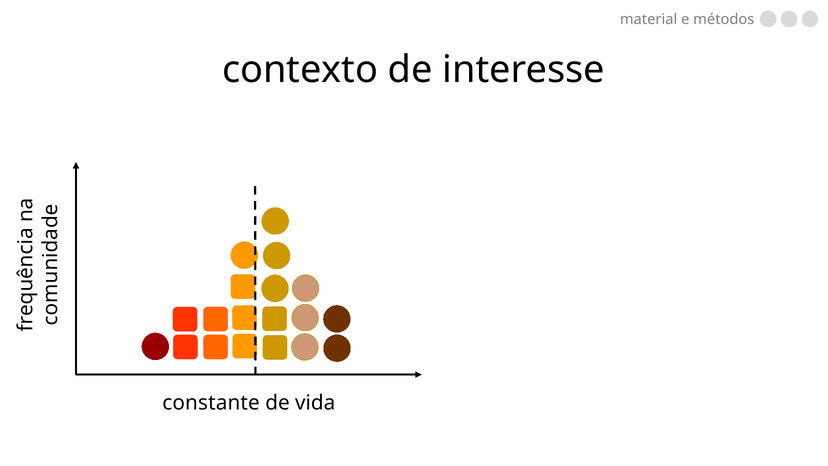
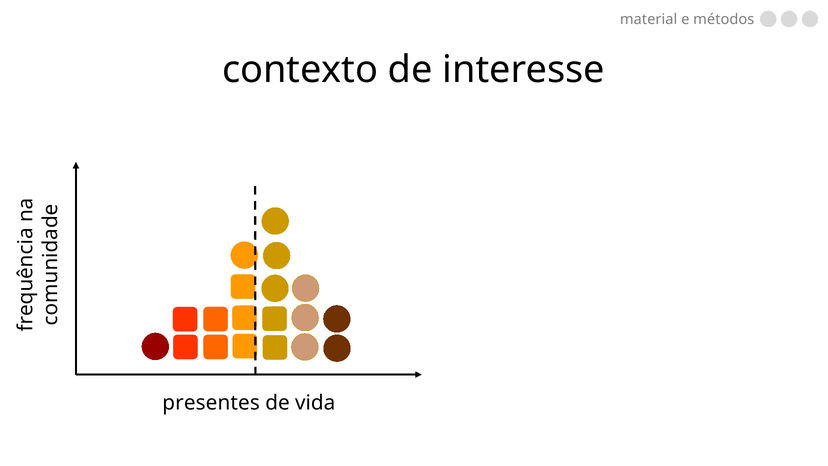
constante: constante -> presentes (211, 403)
